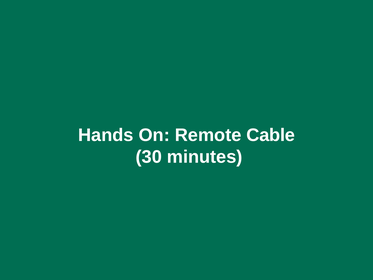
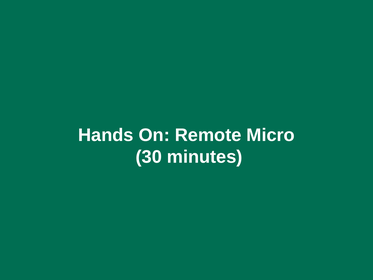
Cable: Cable -> Micro (271, 135)
